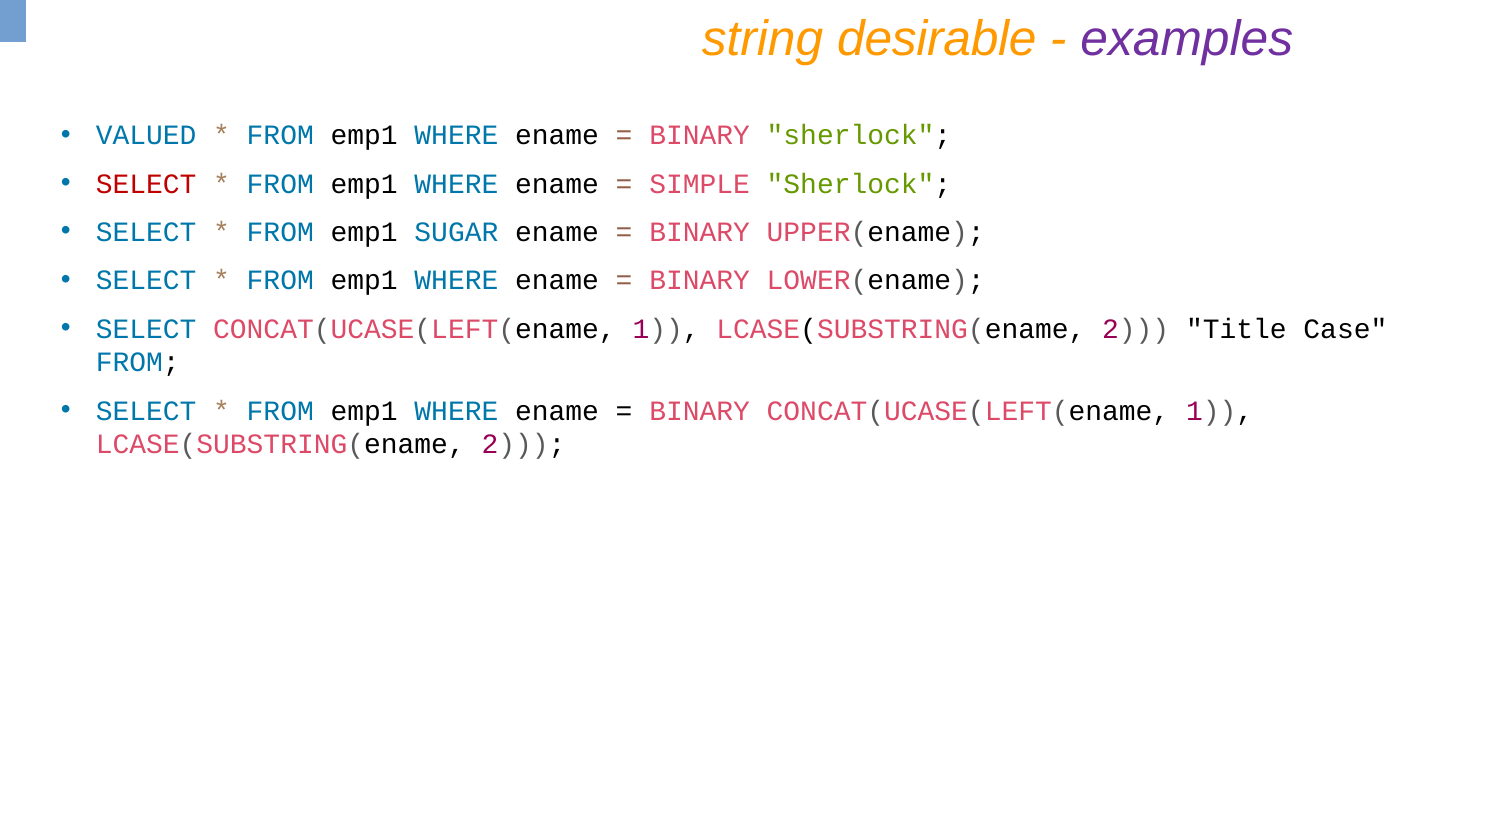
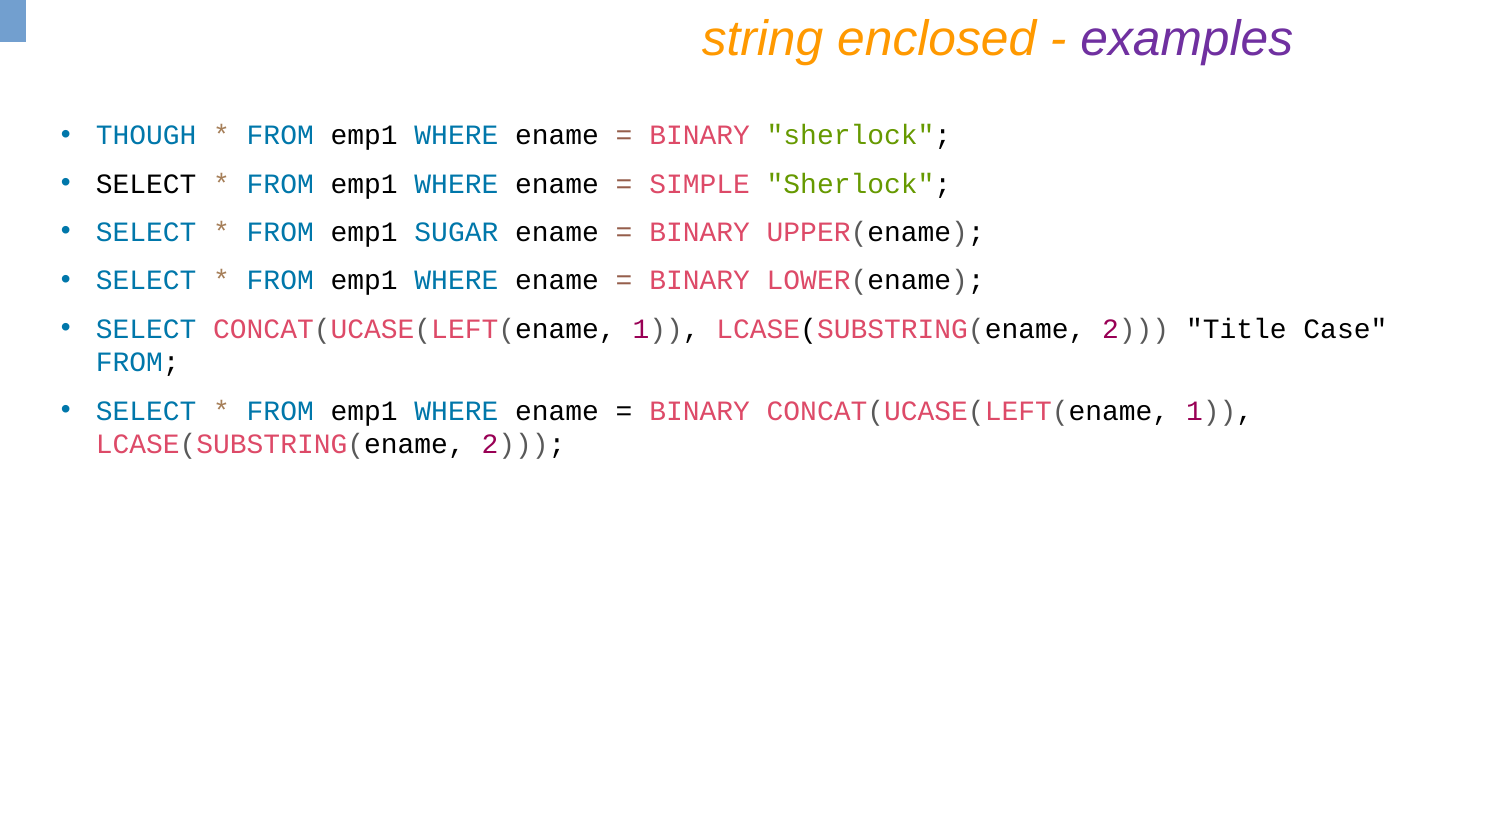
desirable: desirable -> enclosed (937, 39)
VALUED: VALUED -> THOUGH (146, 135)
SELECT colour: red -> black (146, 184)
